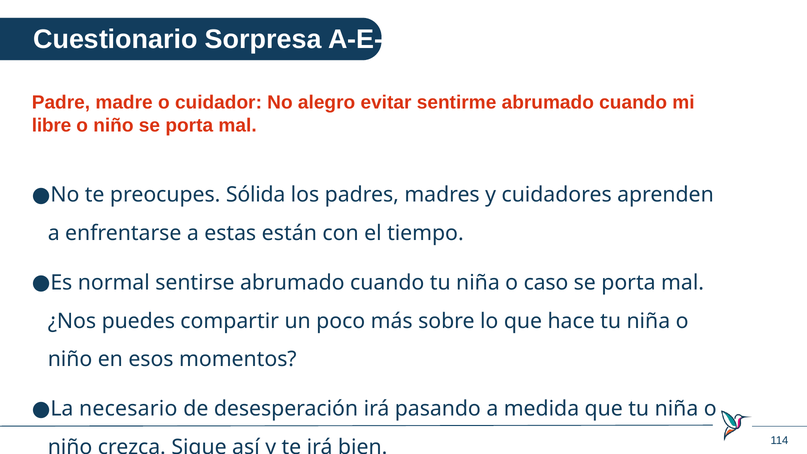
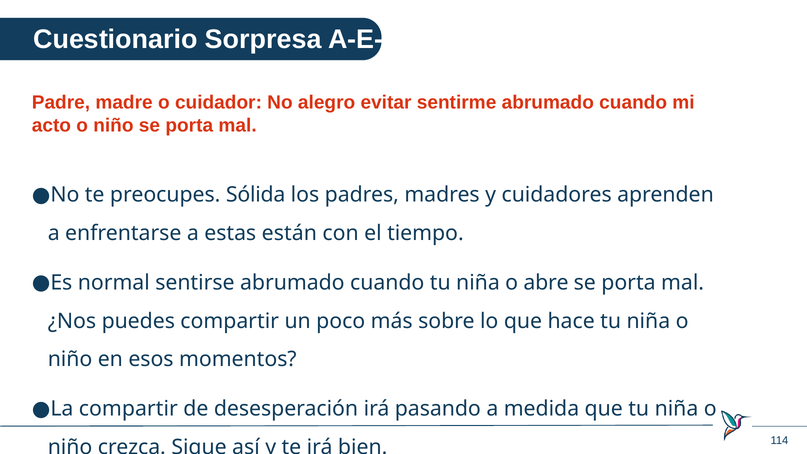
libre: libre -> acto (51, 125)
caso: caso -> abre (546, 283)
La necesario: necesario -> compartir (128, 409)
